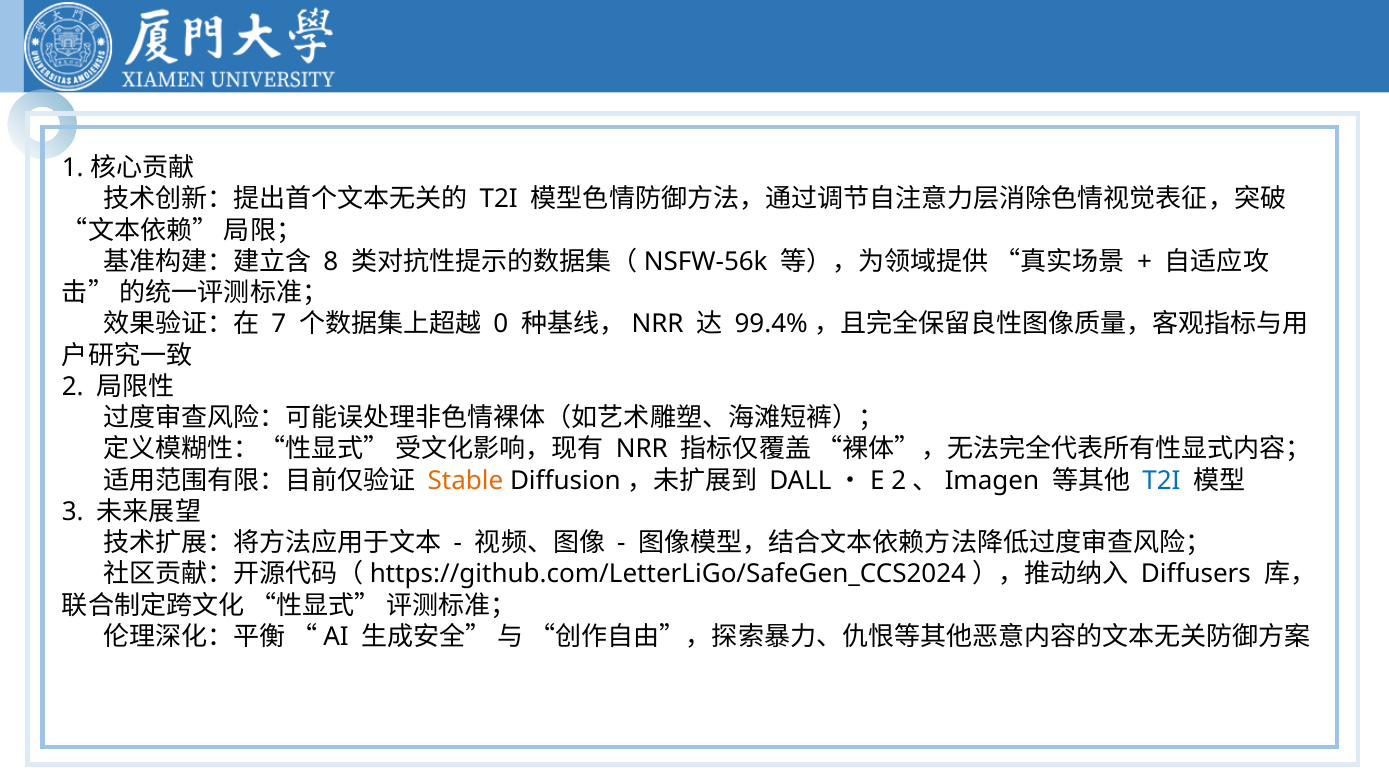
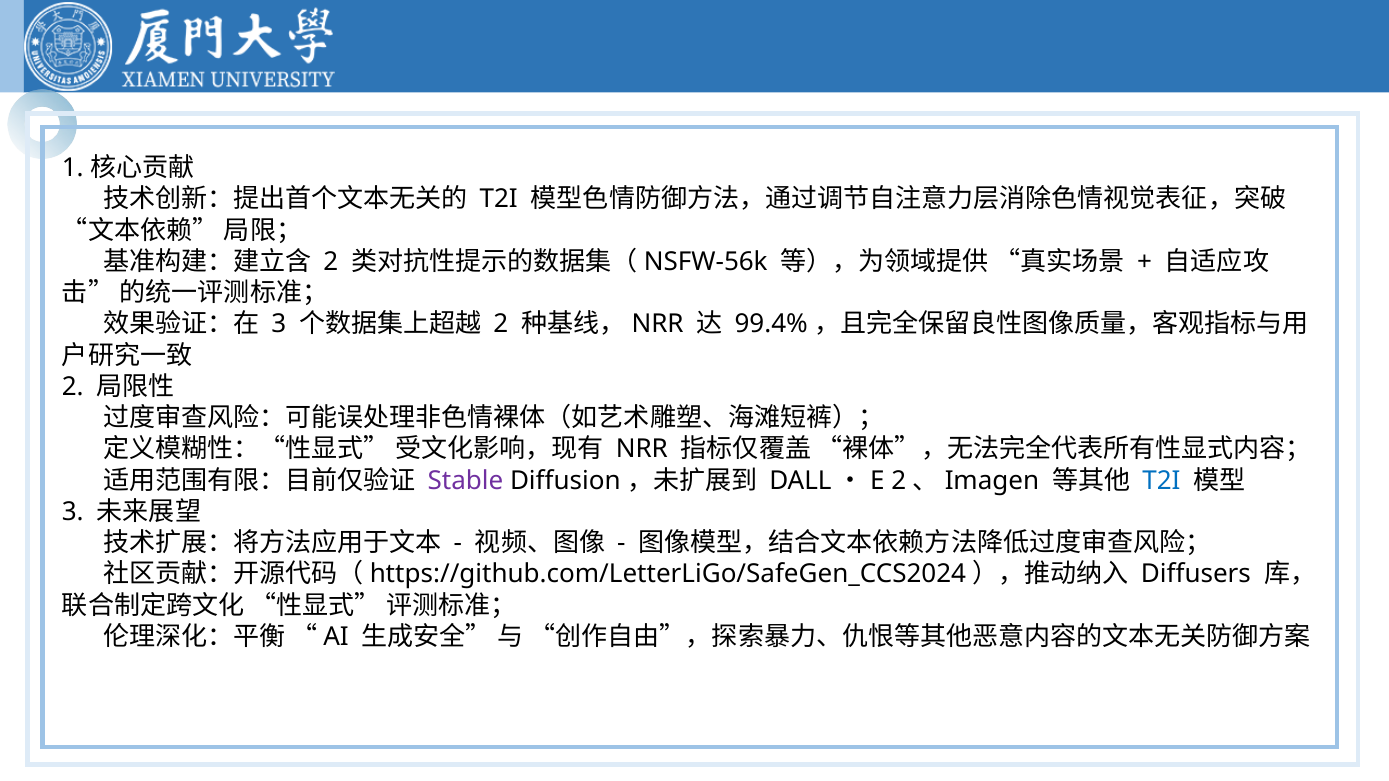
8: 8 -> 2 (331, 262)
7: 7 -> 3 (279, 324)
0: 0 -> 2 (501, 324)
Stable colour: orange -> purple (465, 481)
